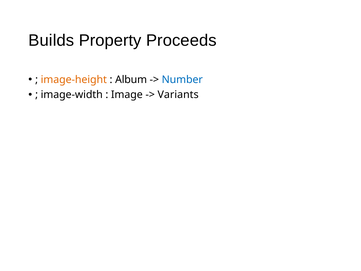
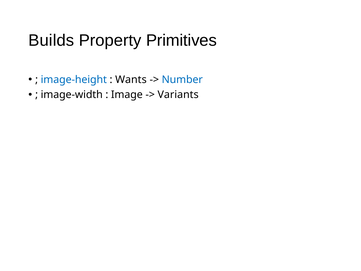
Proceeds: Proceeds -> Primitives (181, 40)
image-height colour: orange -> blue (74, 79)
Album: Album -> Wants (131, 79)
